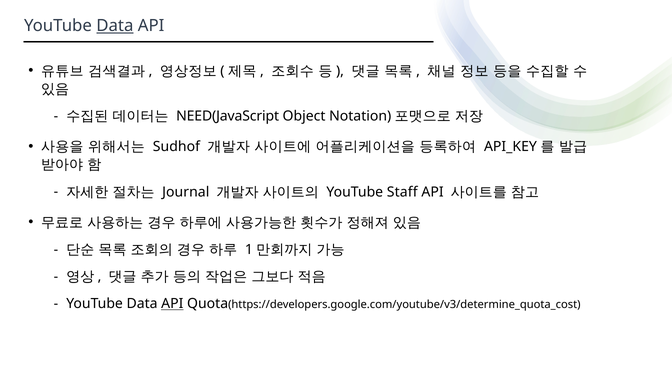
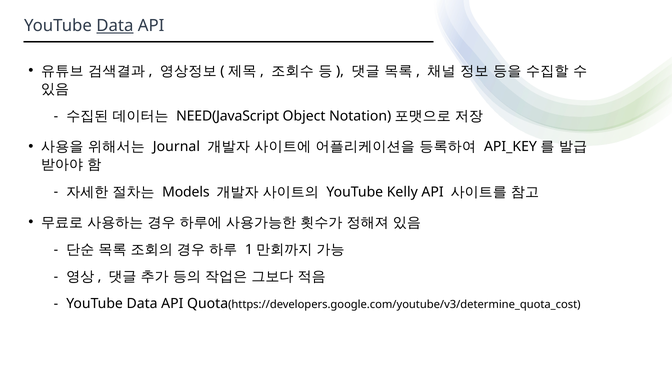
Sudhof: Sudhof -> Journal (176, 147)
Journal: Journal -> Models (186, 192)
Staff: Staff -> Kelly (402, 192)
API underline: present -> none (172, 304)
